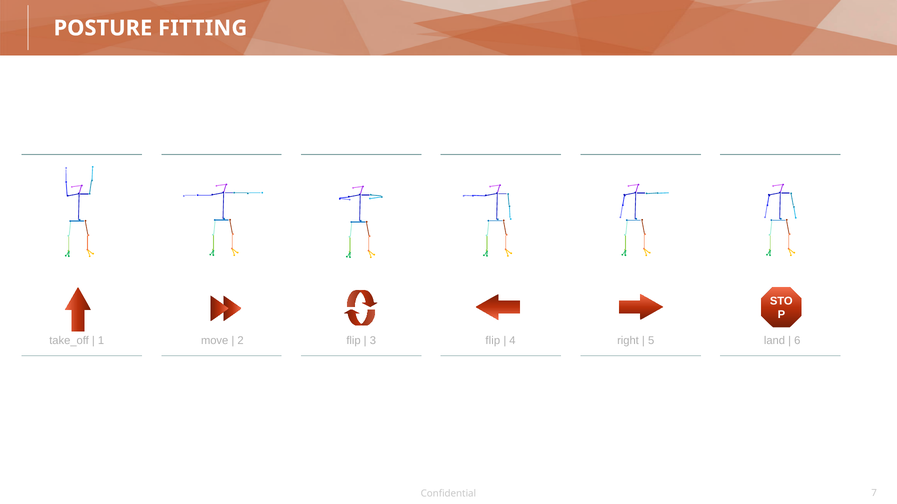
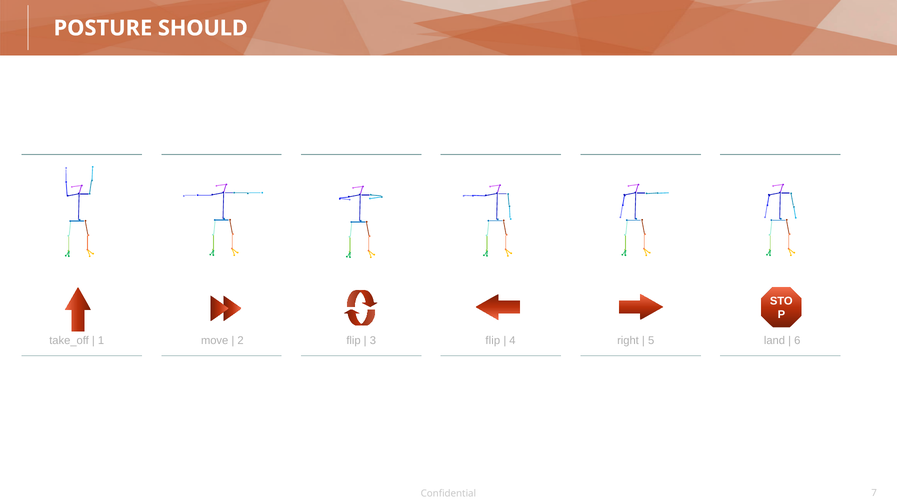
FITTING: FITTING -> SHOULD (203, 28)
